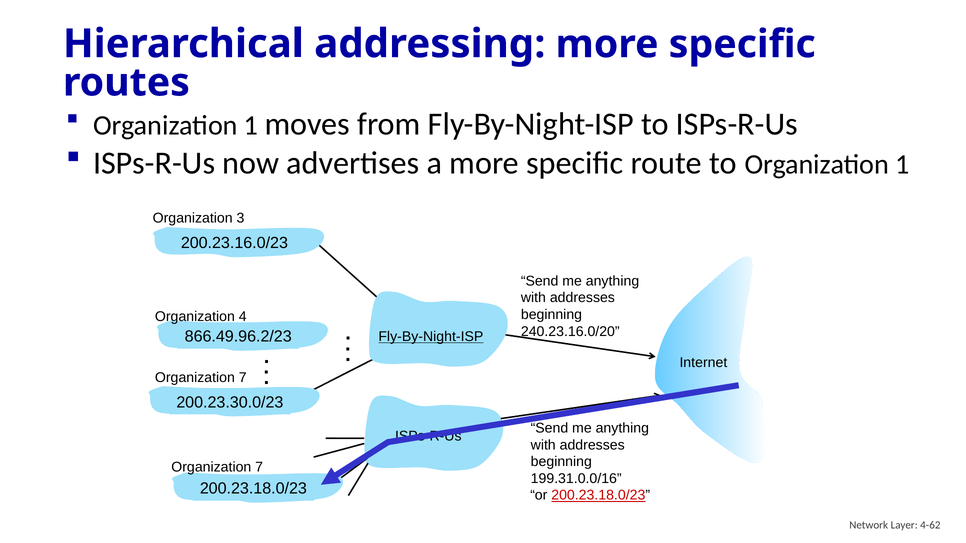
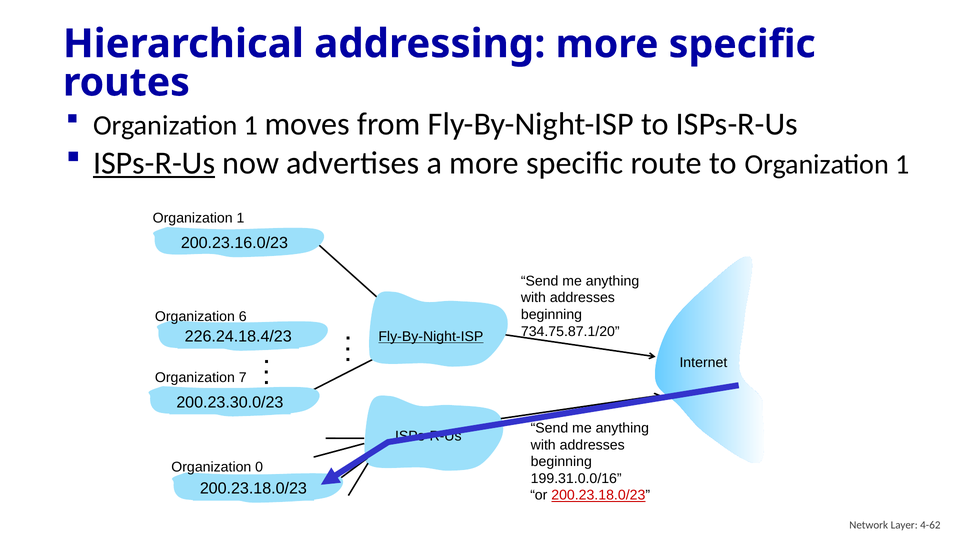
ISPs-R-Us underline: none -> present (154, 163)
3: 3 -> 1 (240, 218)
4: 4 -> 6 (243, 317)
240.23.16.0/20: 240.23.16.0/20 -> 734.75.87.1/20 (570, 332)
866.49.96.2/23: 866.49.96.2/23 -> 226.24.18.4/23 (238, 337)
7: 7 -> 0 (259, 467)
